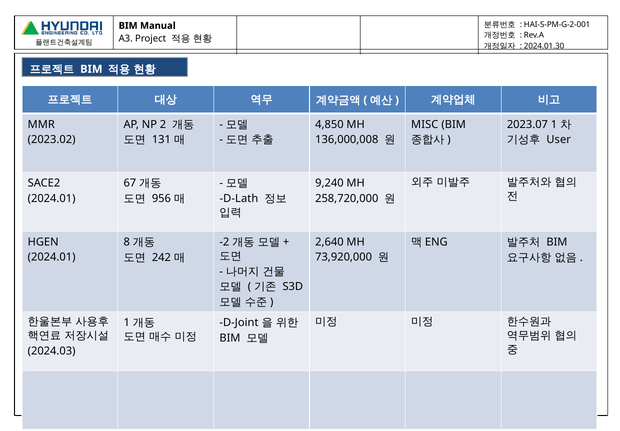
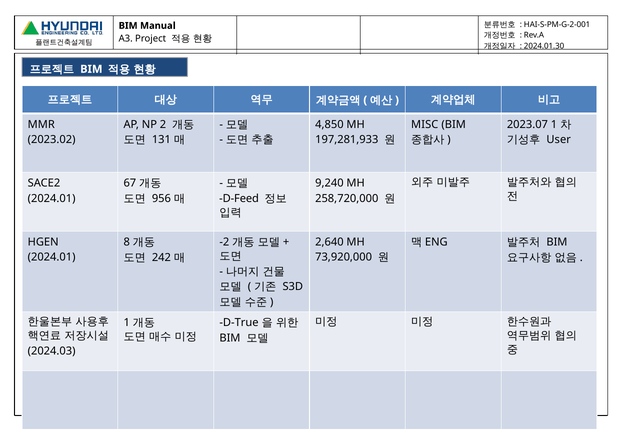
136,000,008: 136,000,008 -> 197,281,933 (347, 140)
D-Lath: D-Lath -> D-Feed (239, 199)
D-Joint: D-Joint -> D-True (239, 323)
